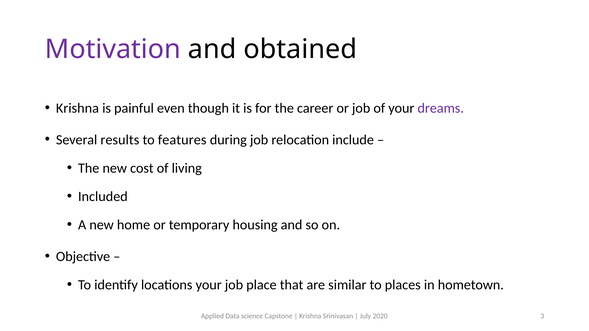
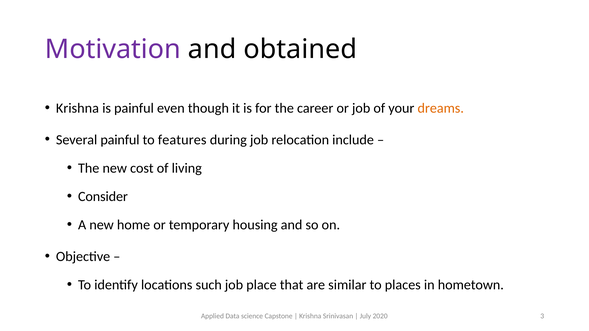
dreams colour: purple -> orange (441, 108)
Several results: results -> painful (120, 140)
Included: Included -> Consider (103, 197)
locations your: your -> such (209, 285)
